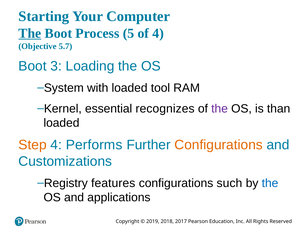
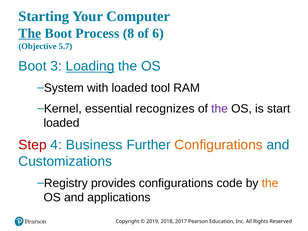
5: 5 -> 8 (128, 33)
of 4: 4 -> 6 (158, 33)
Loading underline: none -> present (90, 66)
than: than -> start (279, 109)
Step colour: orange -> red (33, 145)
Performs: Performs -> Business (94, 145)
features: features -> provides (113, 183)
such: such -> code (230, 183)
the colour: blue -> orange (270, 183)
